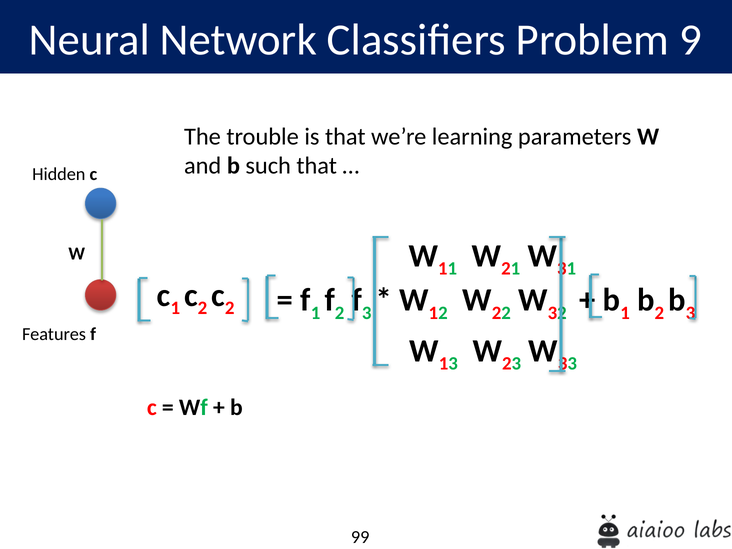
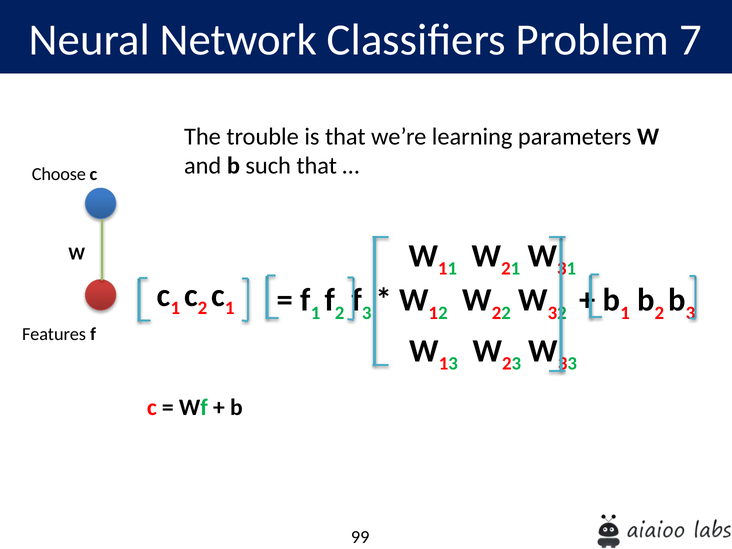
9: 9 -> 7 (691, 40)
Hidden: Hidden -> Choose (59, 174)
2: 2 -> 1 (230, 308)
